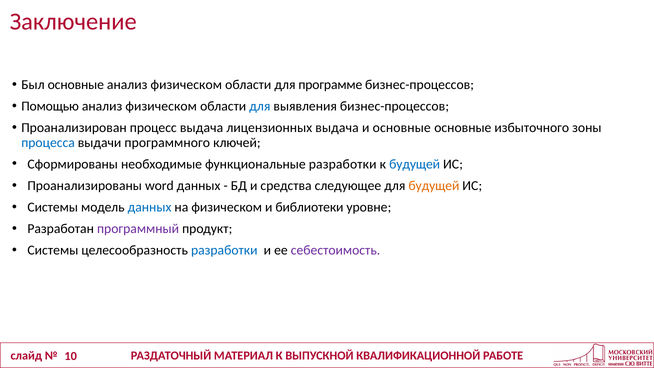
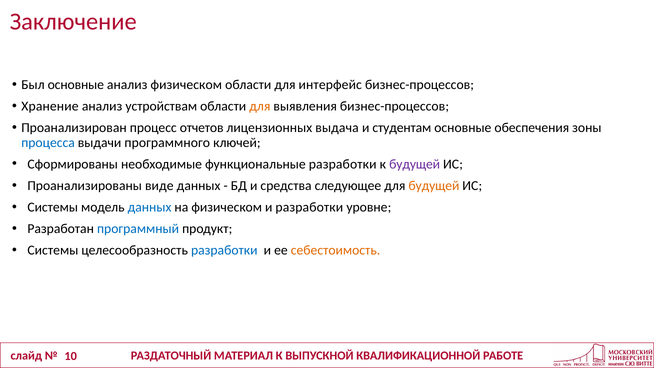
программе: программе -> интерфейс (330, 85)
Помощью: Помощью -> Хранение (50, 106)
физическом: физическом -> устройствам (161, 106)
для colour: blue -> orange (260, 106)
процесс выдача: выдача -> отчетов (202, 128)
и основные: основные -> студентам (402, 128)
избыточного: избыточного -> обеспечения (532, 128)
будущей colour: blue -> purple (415, 164)
word: word -> виде (159, 186)
и библиотеки: библиотеки -> разработки (309, 207)
программный colour: purple -> blue (138, 229)
себестоимость colour: purple -> orange (336, 250)
